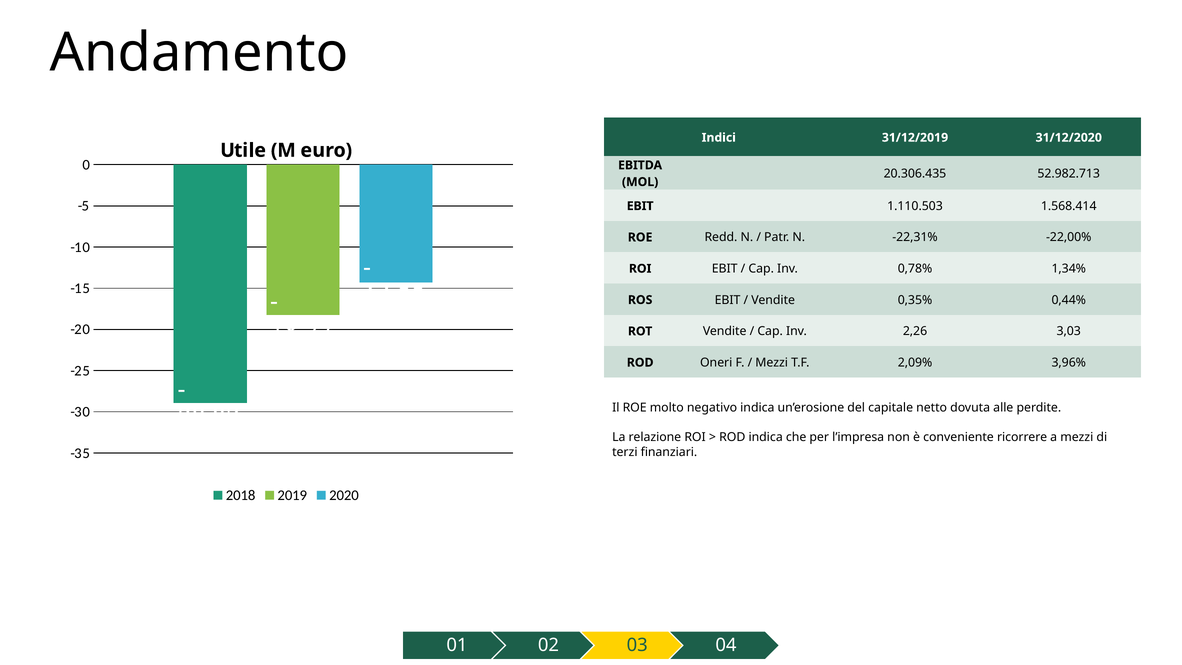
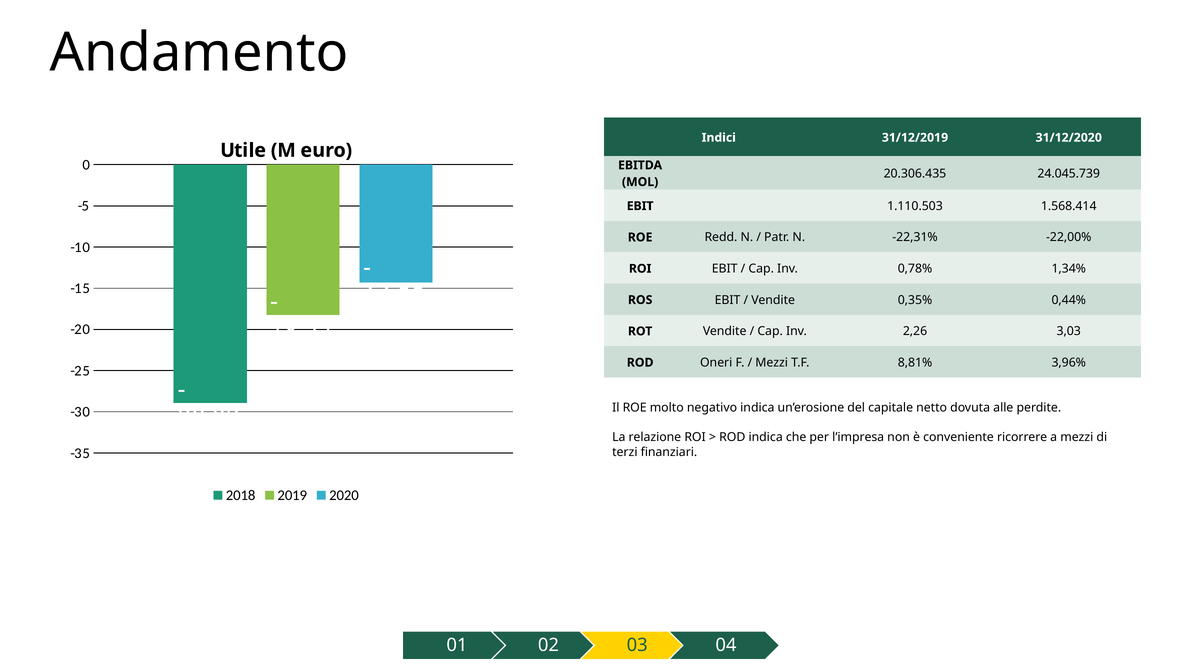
52.982.713: 52.982.713 -> 24.045.739 (1069, 174)
2,09%: 2,09% -> 8,81% (915, 363)
